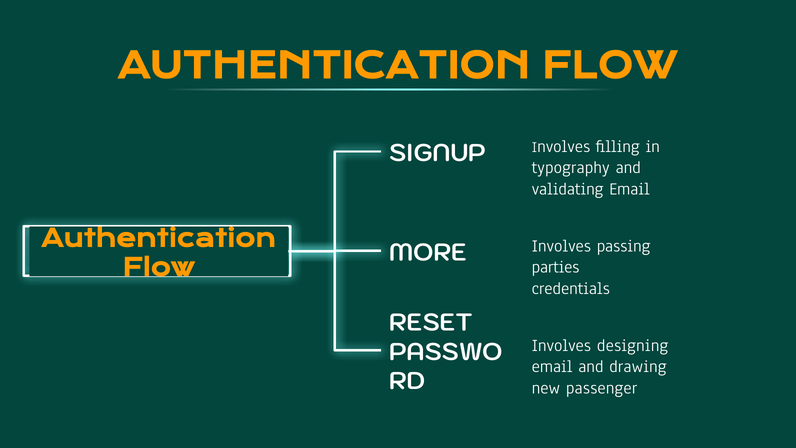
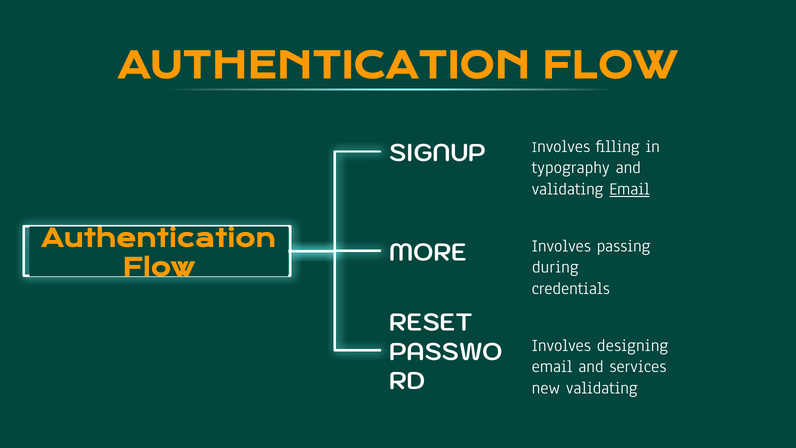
Email underline: none -> present (630, 189)
parties: parties -> during (555, 267)
drawing: drawing -> services (638, 366)
new passenger: passenger -> validating (602, 388)
